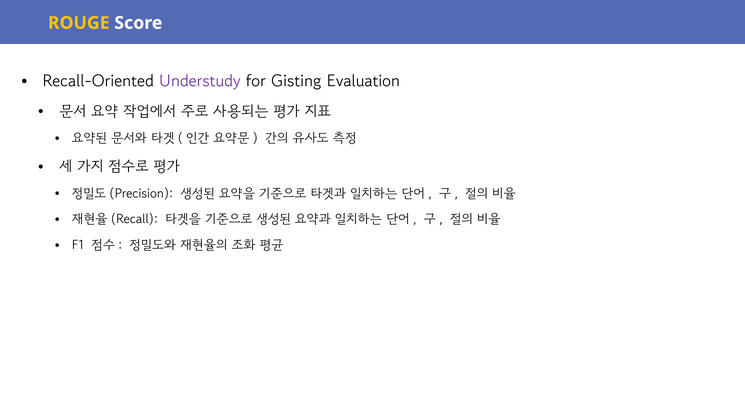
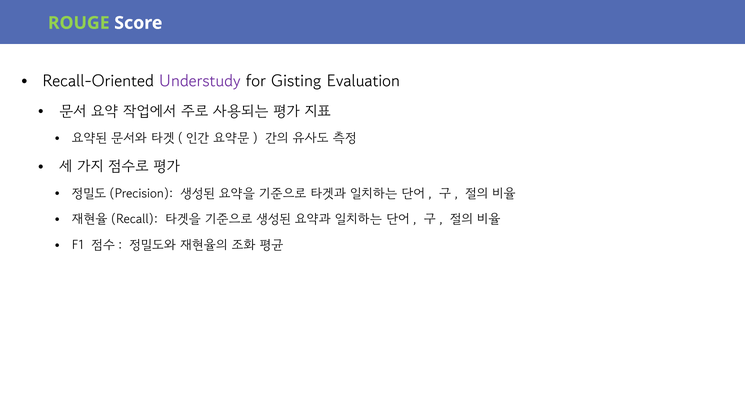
ROUGE colour: yellow -> light green (79, 23)
